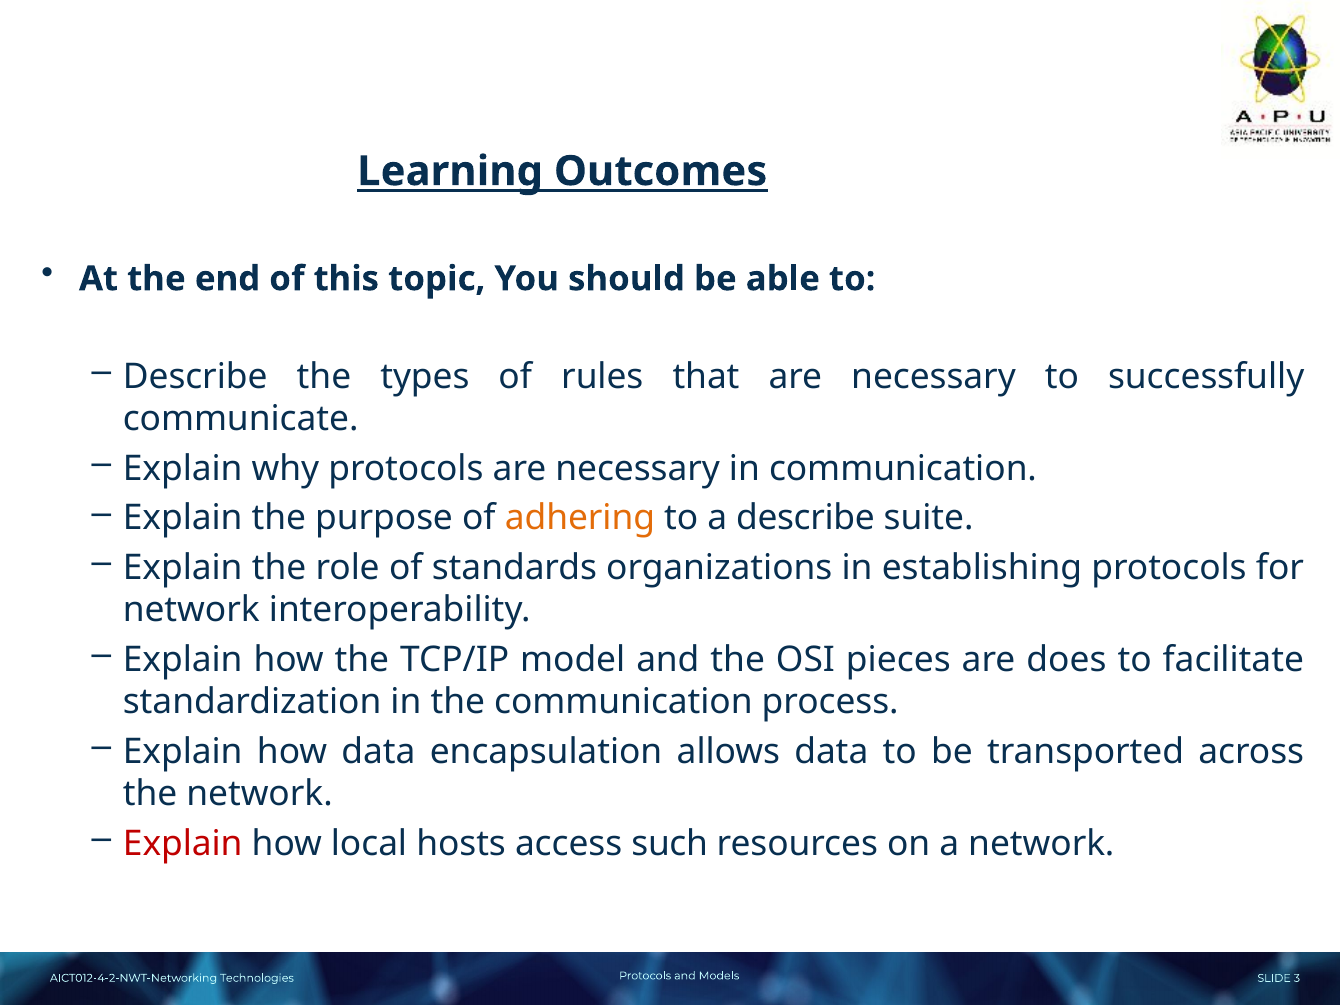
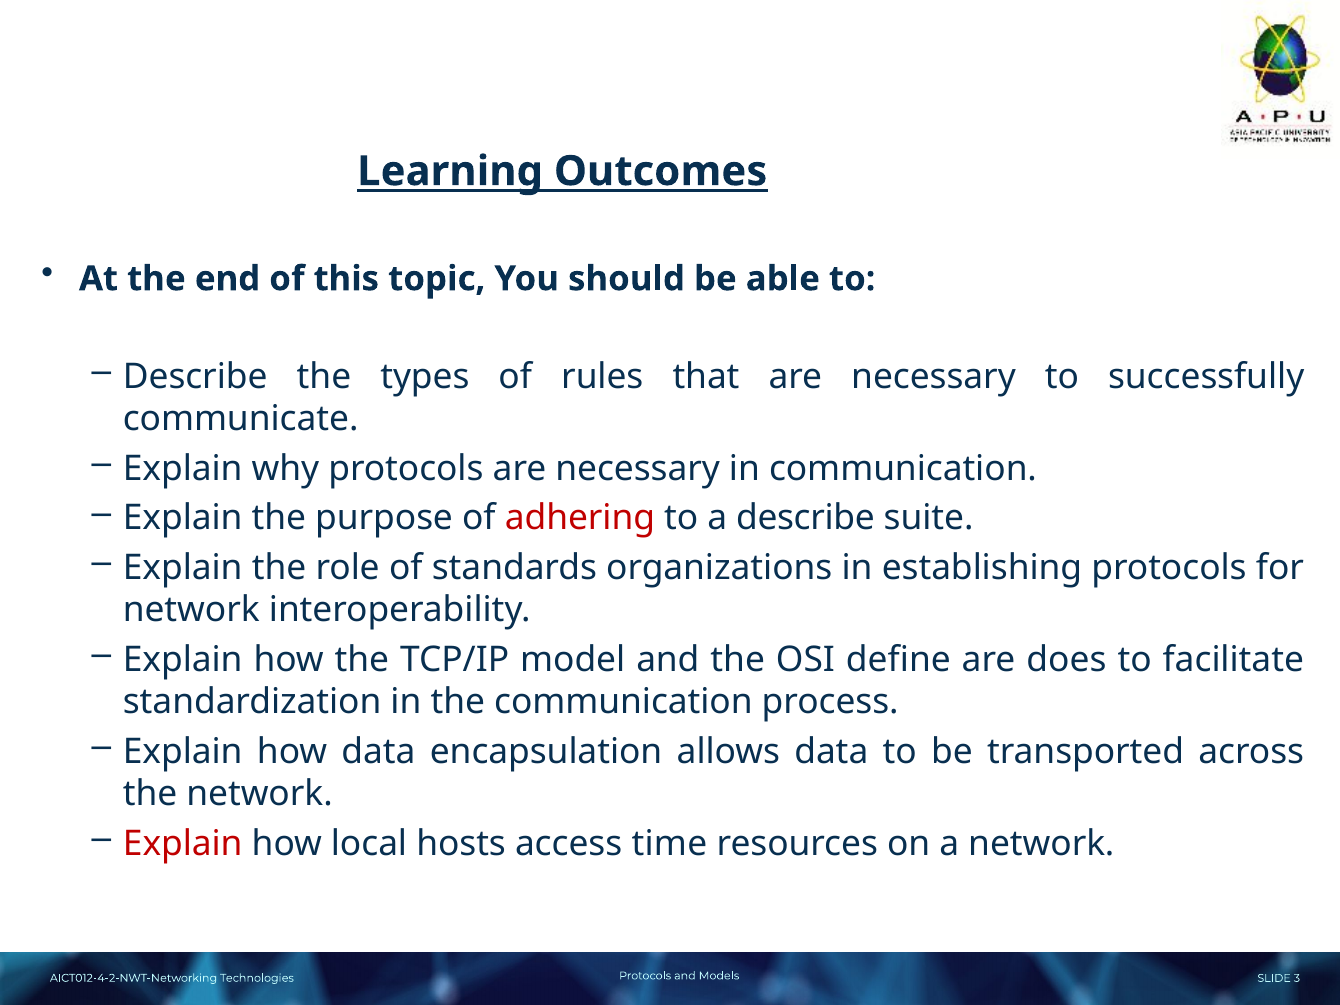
adhering colour: orange -> red (580, 518)
pieces: pieces -> define (898, 660)
such: such -> time (669, 843)
